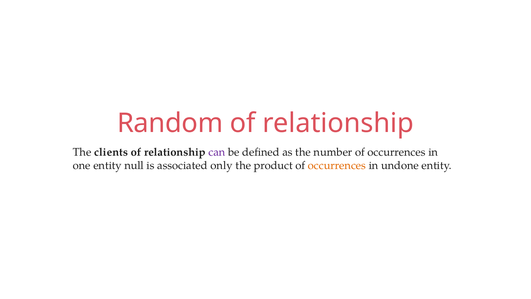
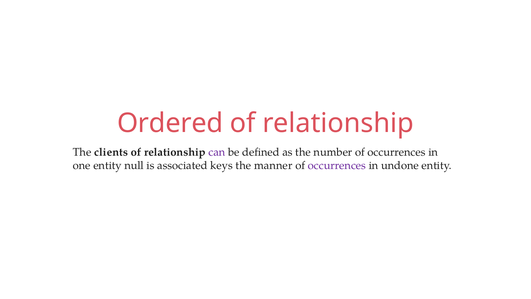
Random: Random -> Ordered (170, 123)
only: only -> keys (222, 165)
product: product -> manner (273, 165)
occurrences colour: orange -> purple (337, 165)
